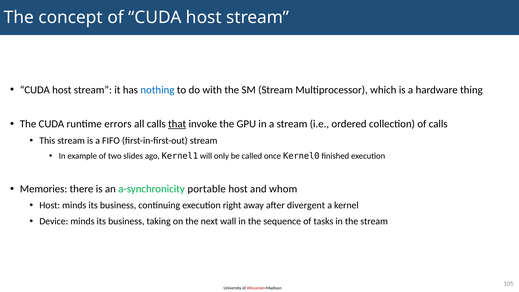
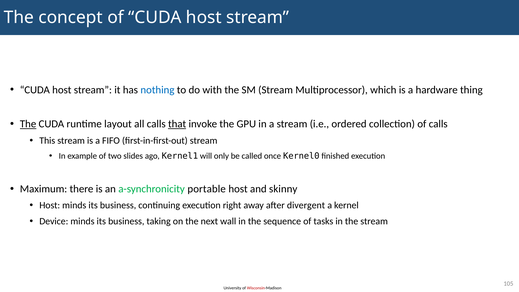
The underline: none -> present (28, 124)
errors: errors -> layout (118, 124)
Memories: Memories -> Maximum (44, 189)
whom: whom -> skinny (283, 189)
